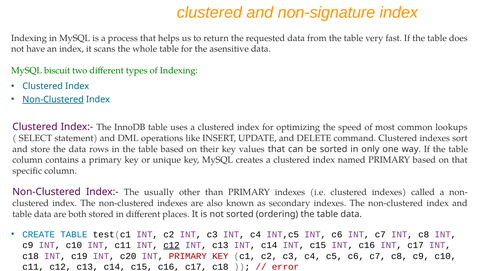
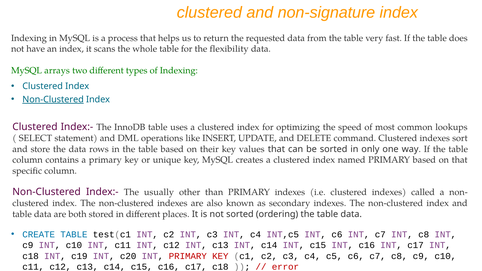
asensitive: asensitive -> flexibility (229, 49)
biscuit: biscuit -> arrays (57, 71)
c12 underline: present -> none (172, 245)
